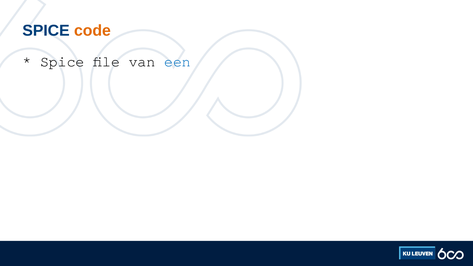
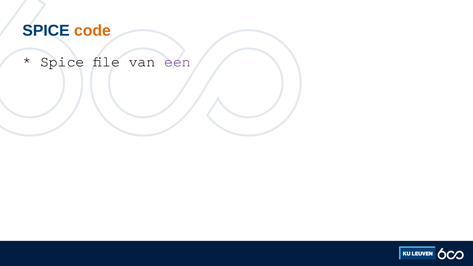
een colour: blue -> purple (178, 62)
